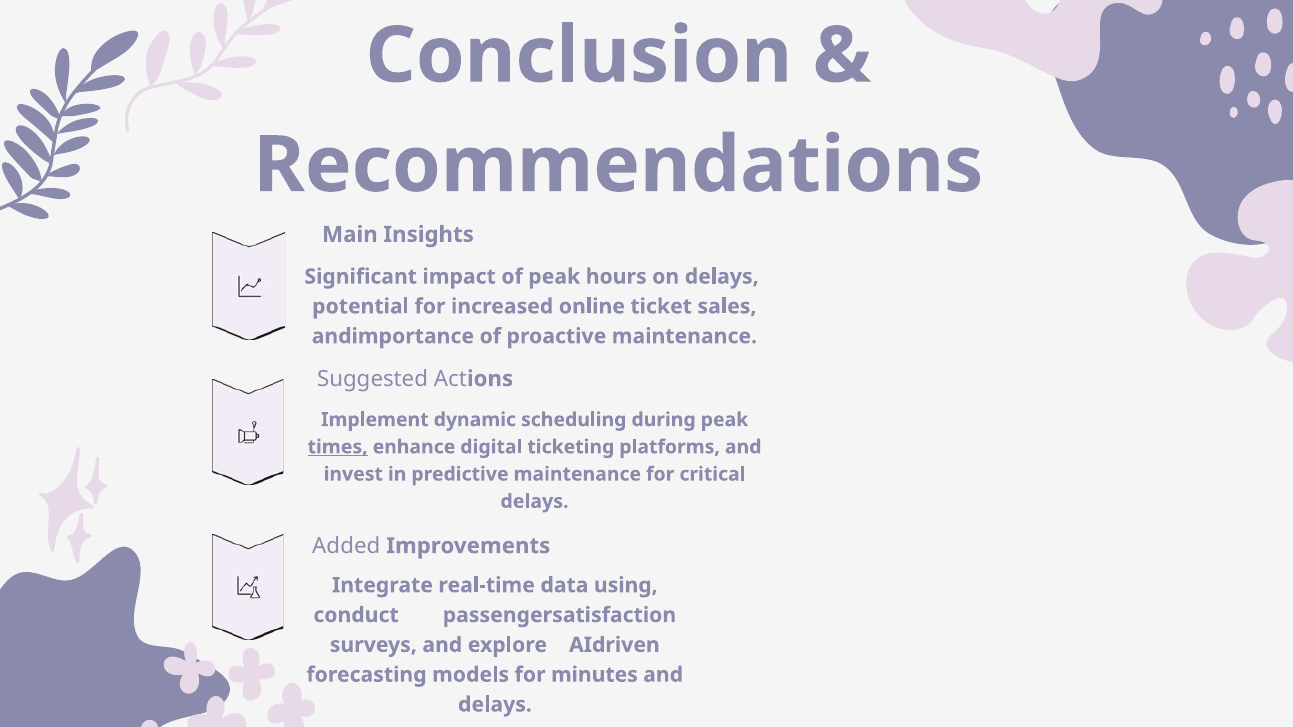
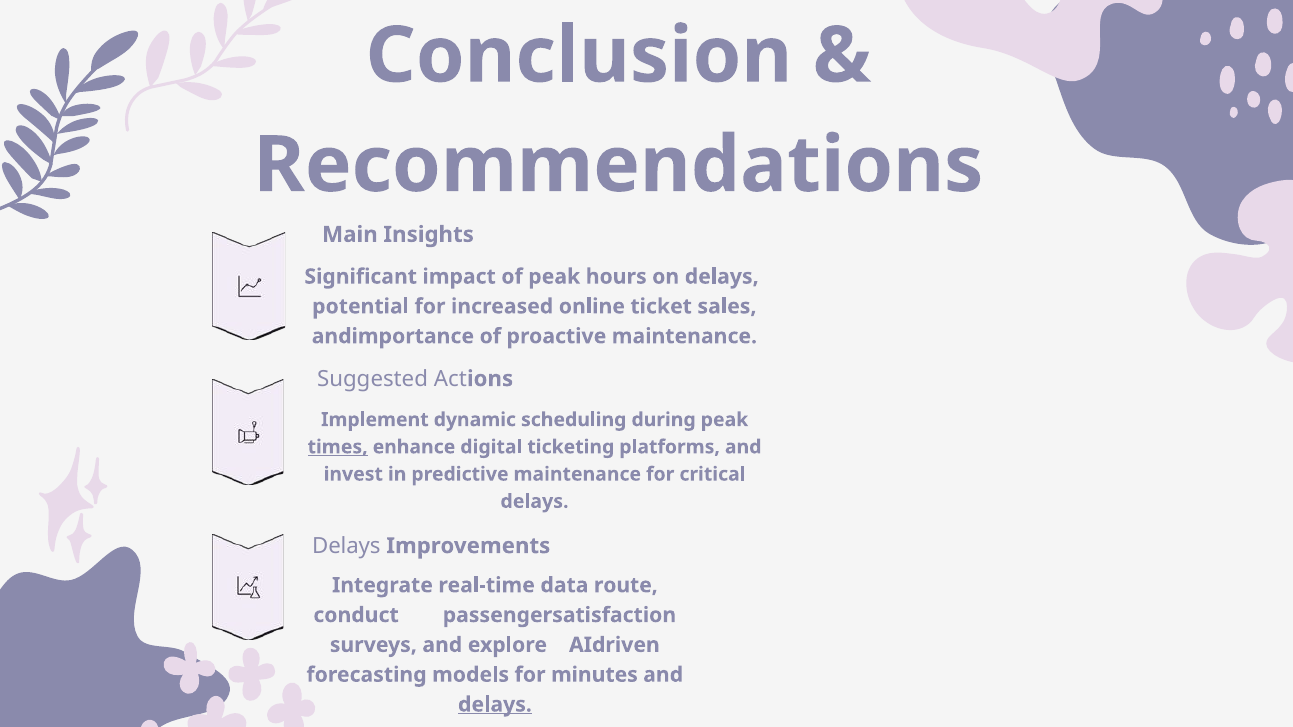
Added: Added -> Delays (346, 546)
using: using -> route (626, 586)
delays underline: none -> present (495, 705)
